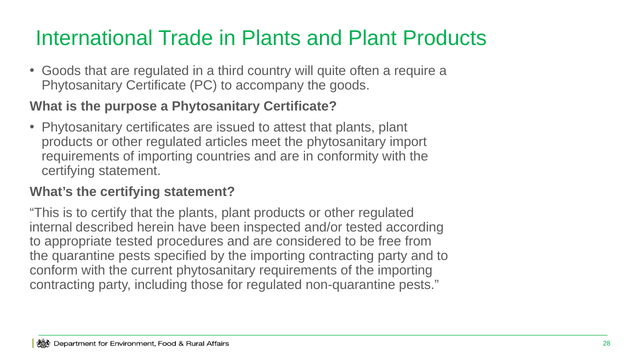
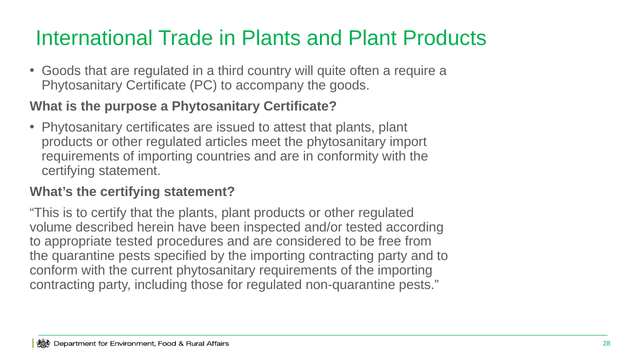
internal: internal -> volume (51, 227)
